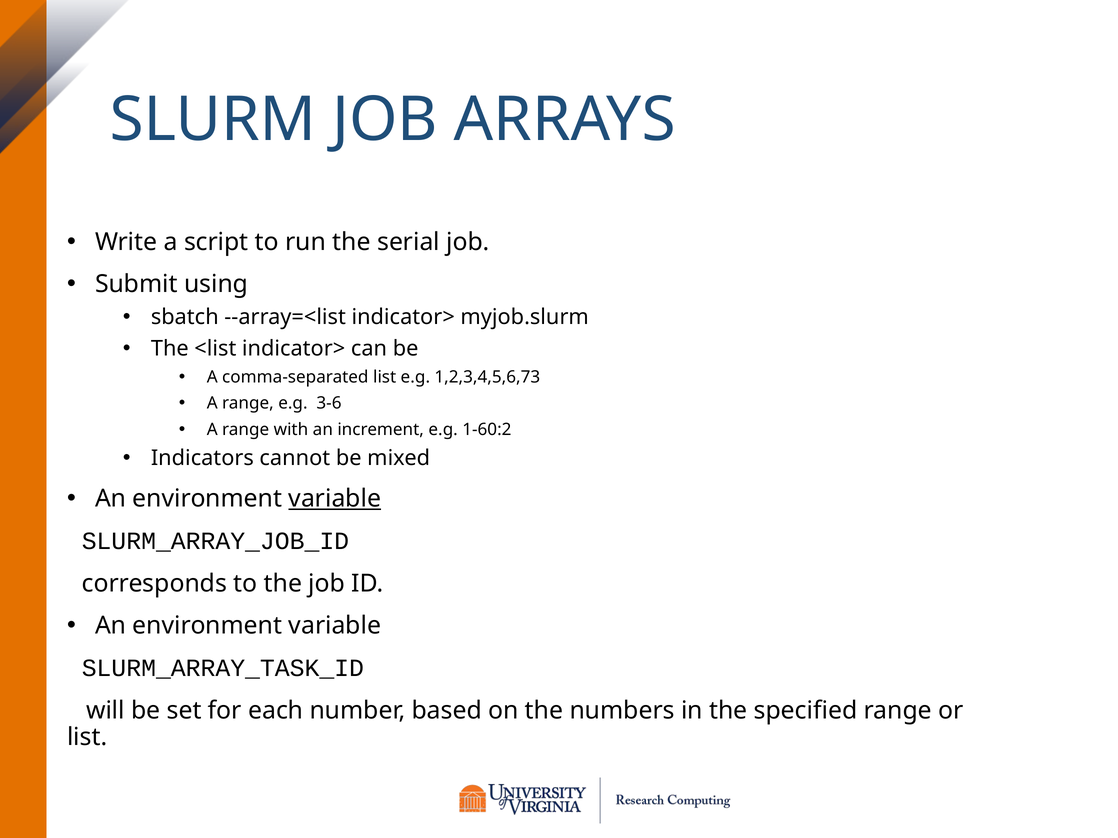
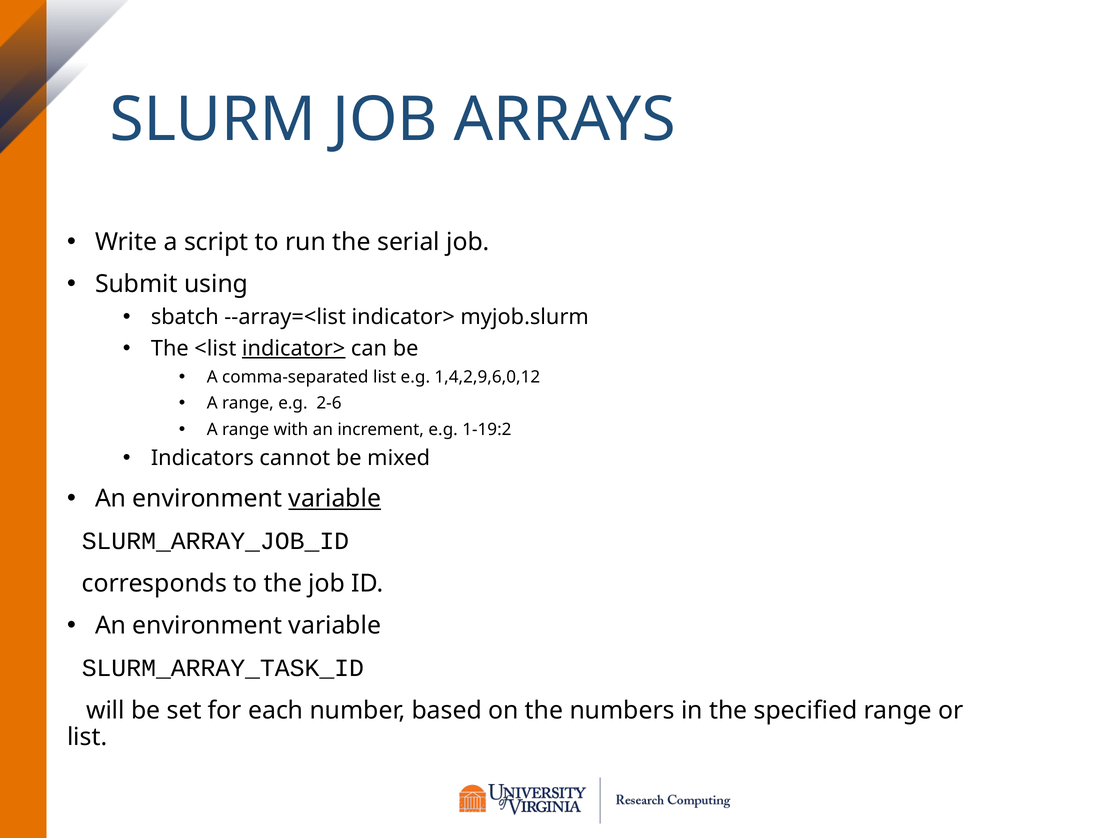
indicator> underline: none -> present (294, 349)
1,2,3,4,5,6,73: 1,2,3,4,5,6,73 -> 1,4,2,9,6,0,12 (487, 377)
3-6: 3-6 -> 2-6 (329, 404)
1-60:2: 1-60:2 -> 1-19:2 (487, 430)
